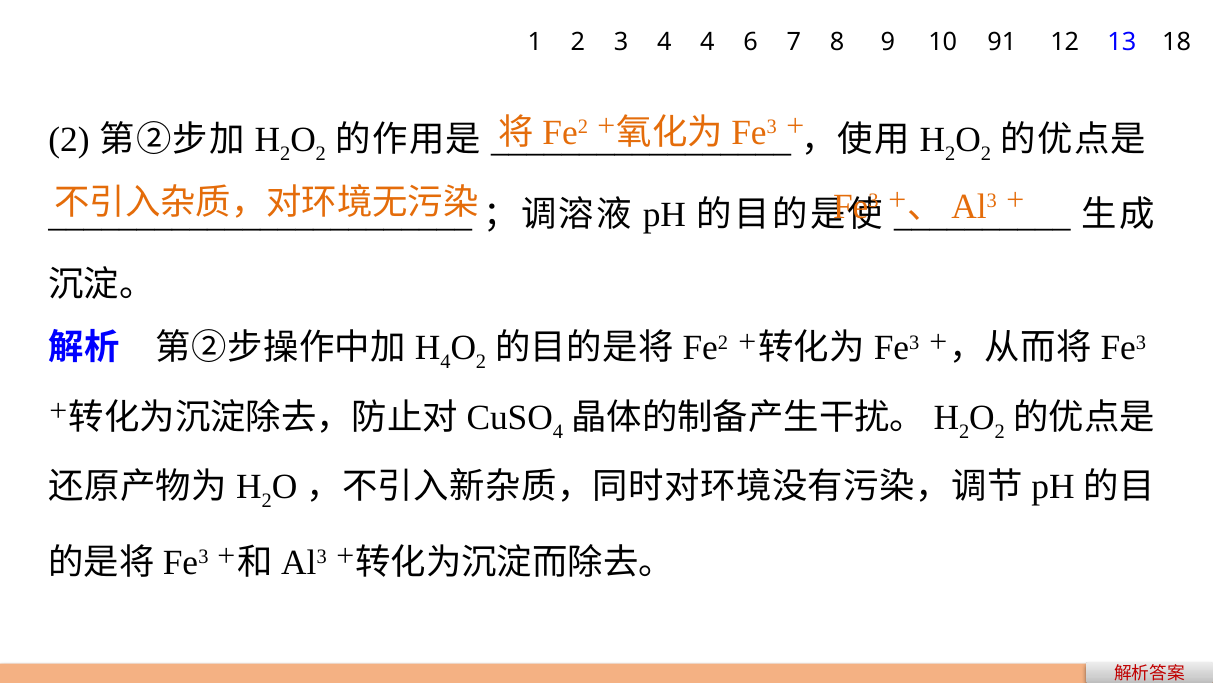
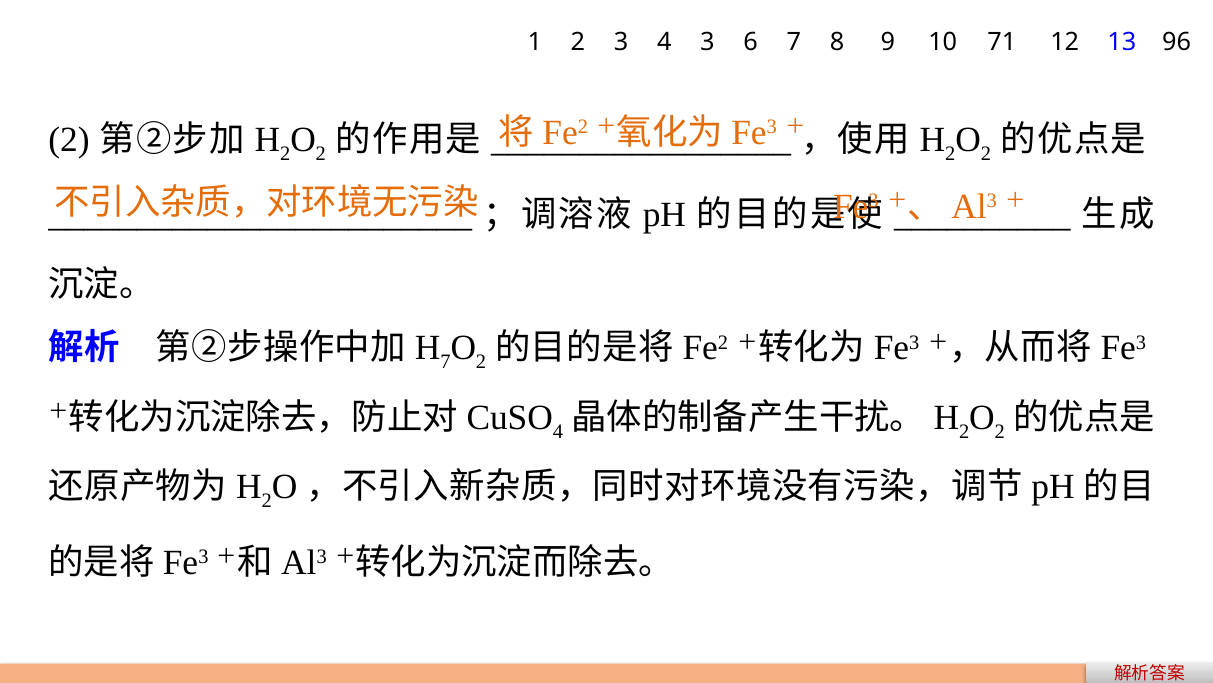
4 4: 4 -> 3 (707, 42)
91: 91 -> 71 (1002, 42)
18: 18 -> 96 (1177, 42)
4: 4 -> 7 (445, 362)
